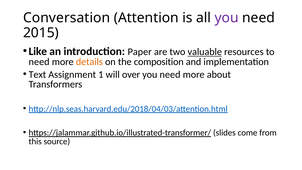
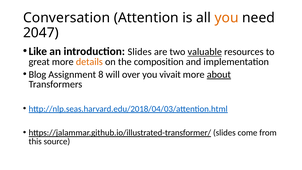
you colour: purple -> orange (227, 18)
2015: 2015 -> 2047 (41, 33)
introduction Paper: Paper -> Slides (140, 52)
need: need -> great (39, 62)
Text: Text -> Blog (37, 74)
1: 1 -> 8 (101, 74)
need: need -> vivait (170, 74)
about underline: none -> present (219, 74)
